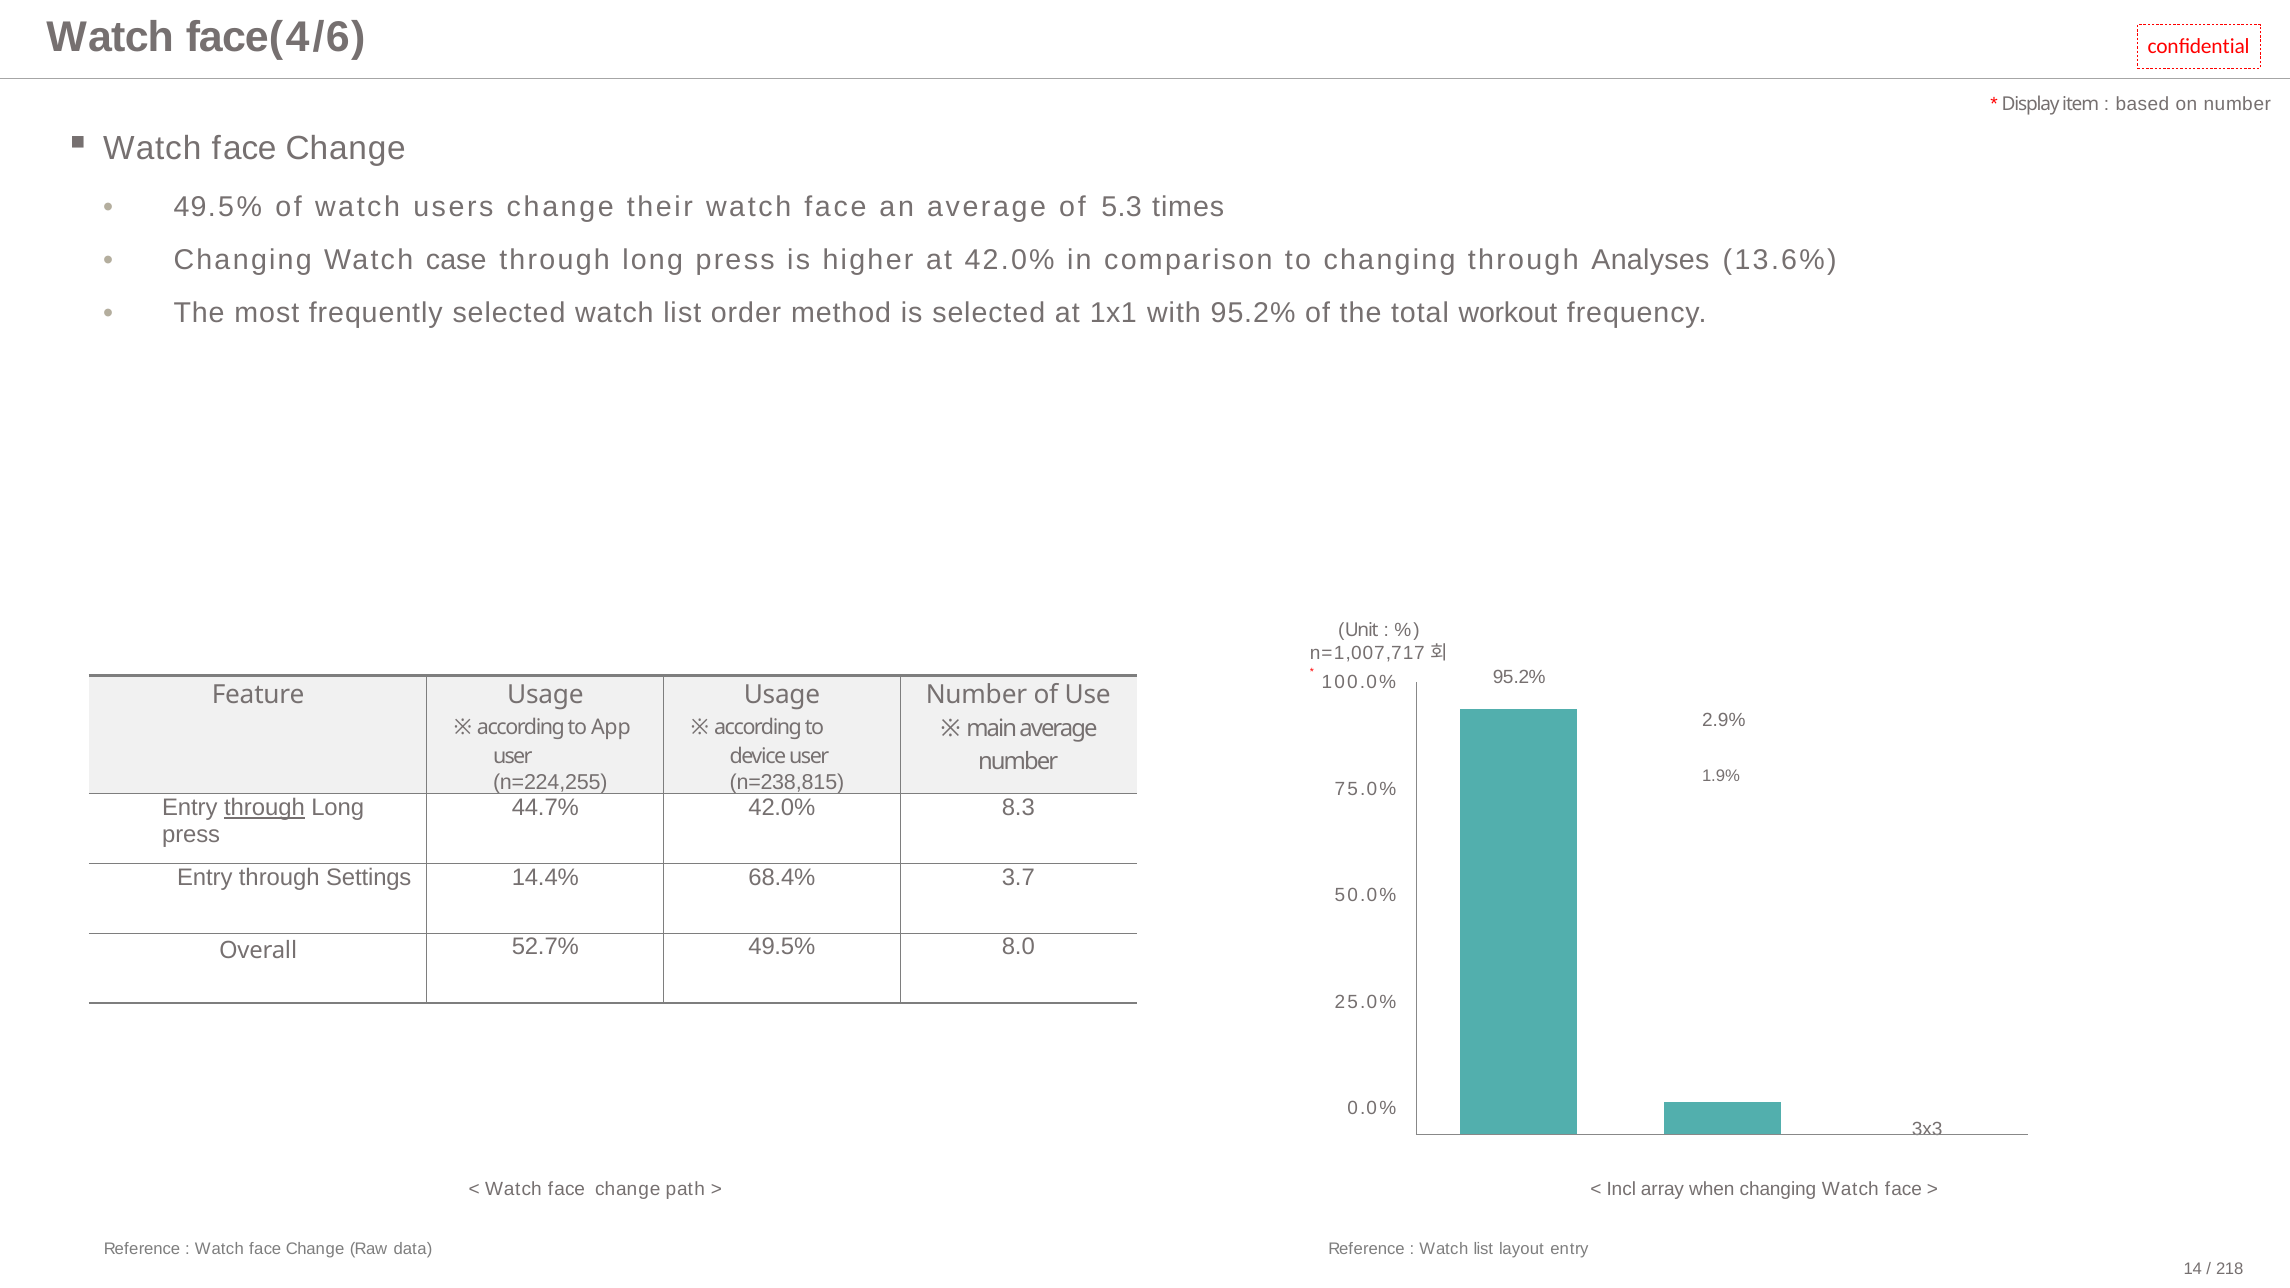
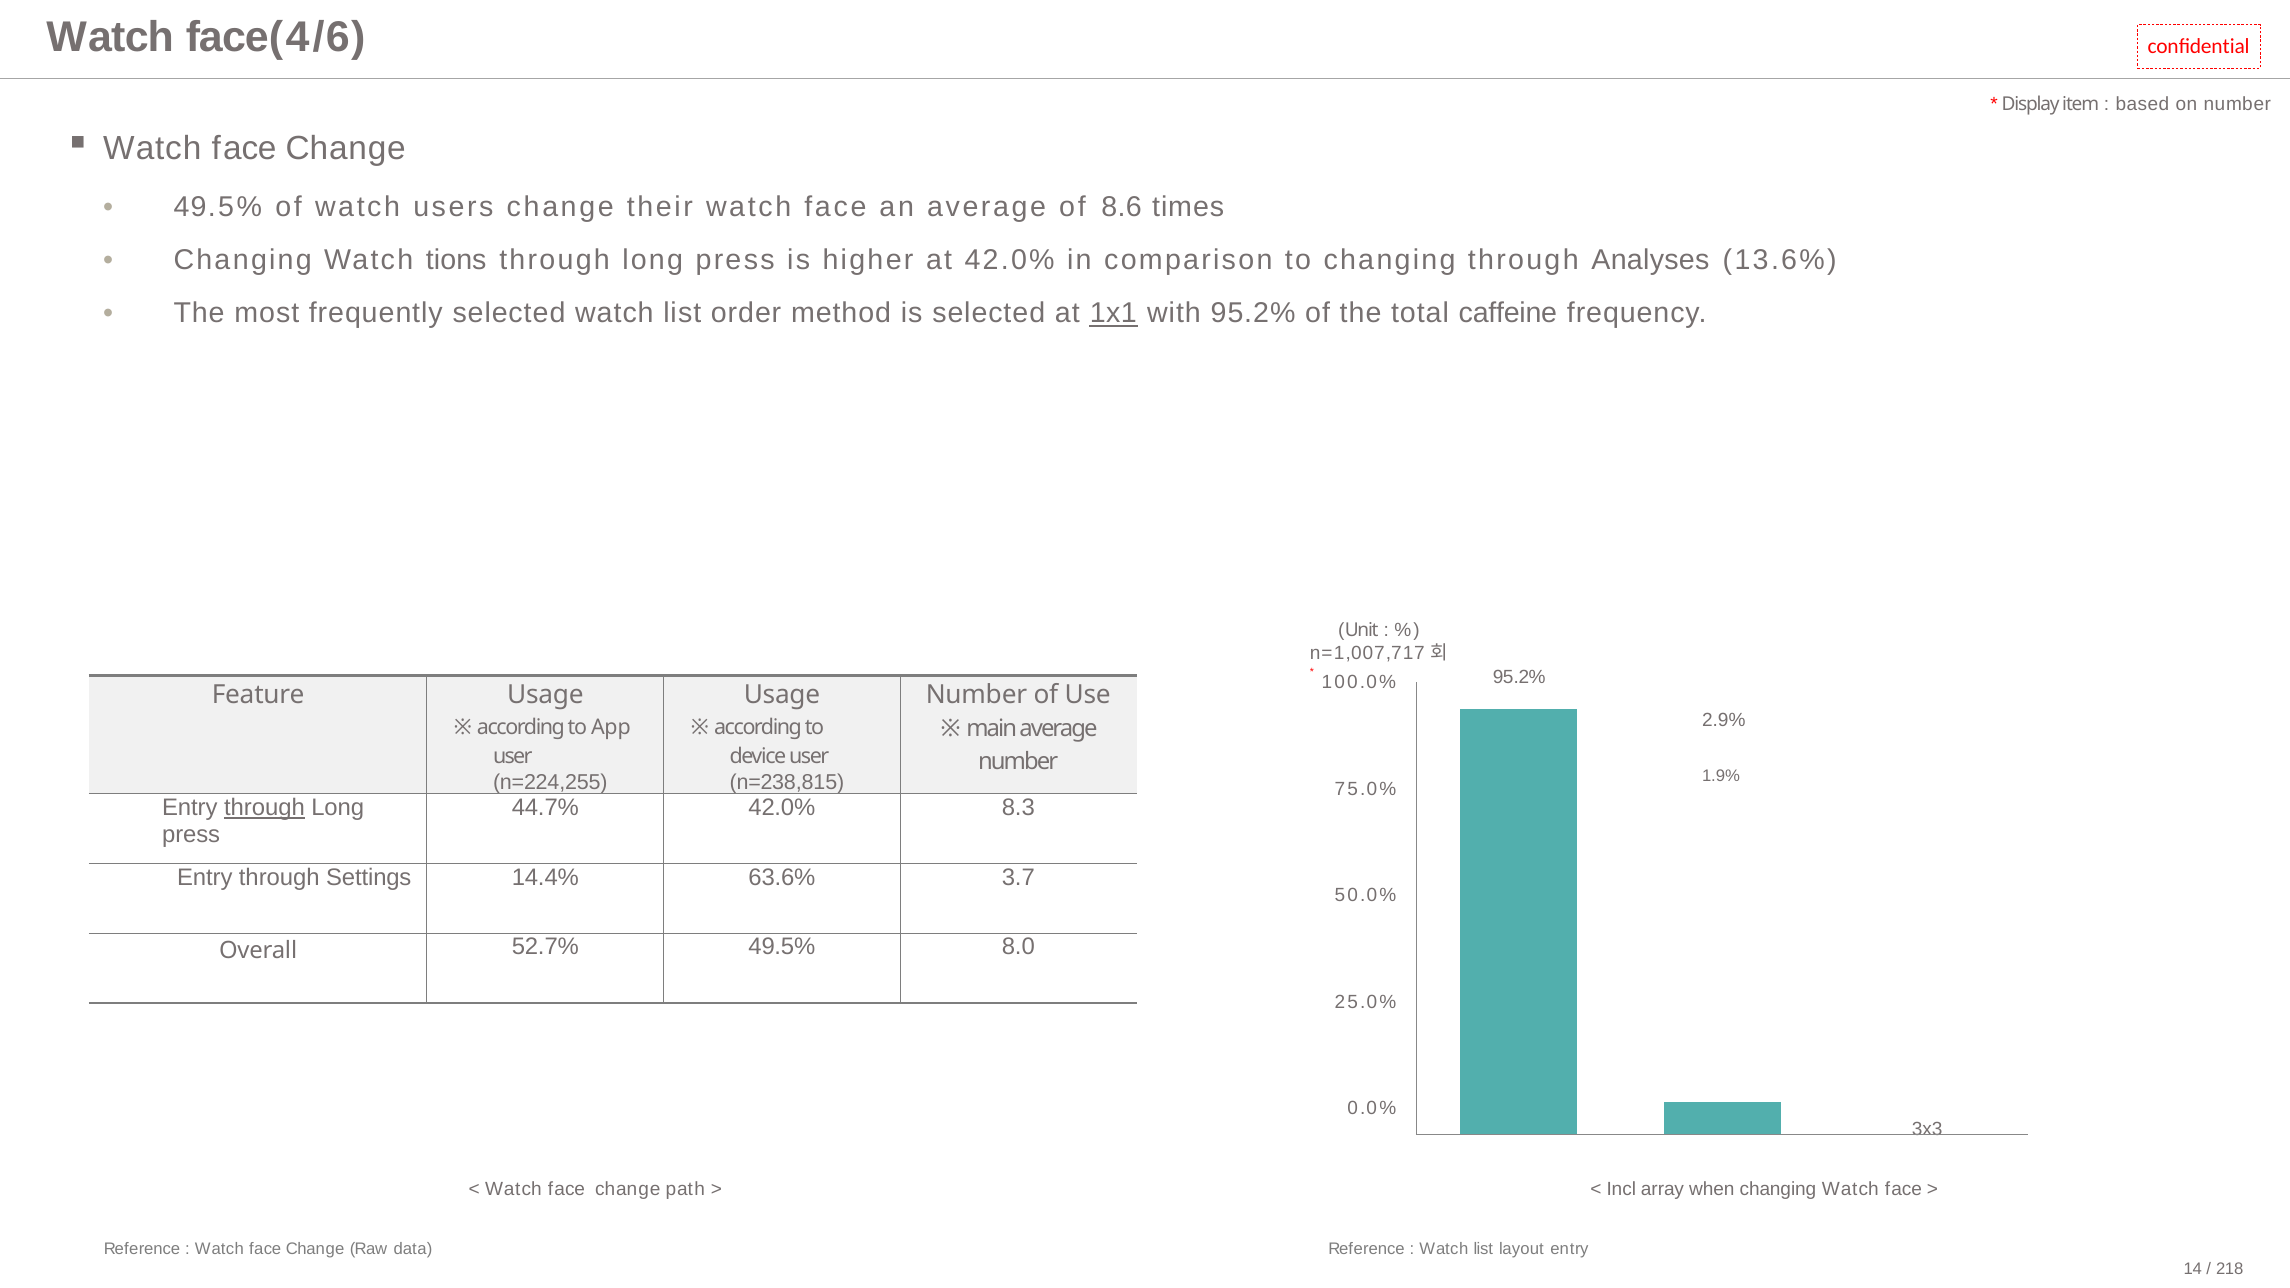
5.3: 5.3 -> 8.6 (1122, 207)
case: case -> tions (456, 260)
1x1 underline: none -> present (1113, 313)
workout: workout -> caffeine (1508, 313)
68.4%: 68.4% -> 63.6% (782, 877)
